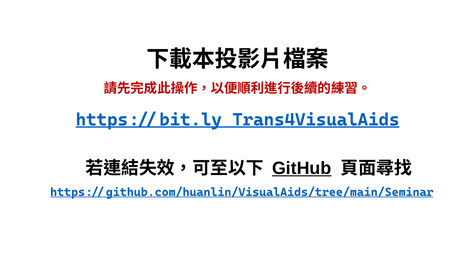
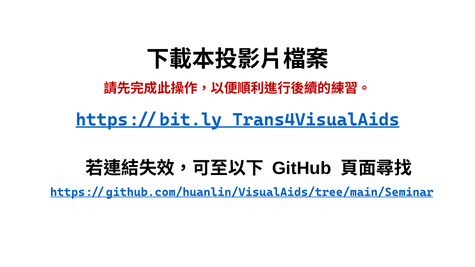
GitHub underline: present -> none (302, 168)
